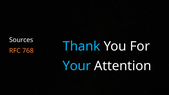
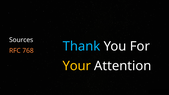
Your colour: light blue -> yellow (77, 66)
